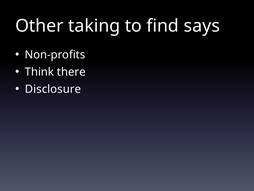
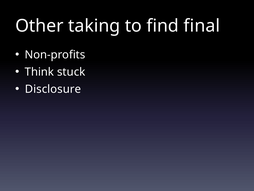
says: says -> final (202, 26)
there: there -> stuck (71, 72)
